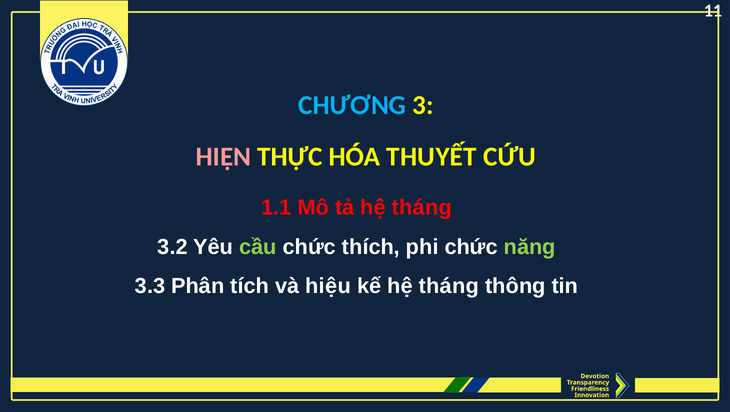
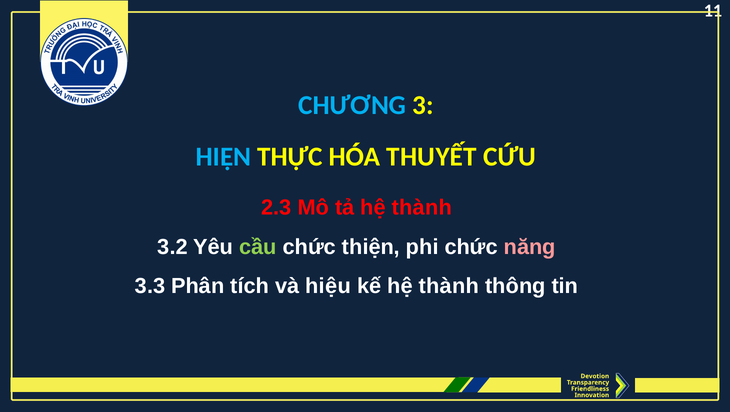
HIỆN colour: pink -> light blue (223, 156)
1.1: 1.1 -> 2.3 (276, 207)
tả hệ tháng: tháng -> thành (422, 207)
thích: thích -> thiện (371, 247)
năng colour: light green -> pink (530, 247)
kế hệ tháng: tháng -> thành (449, 286)
